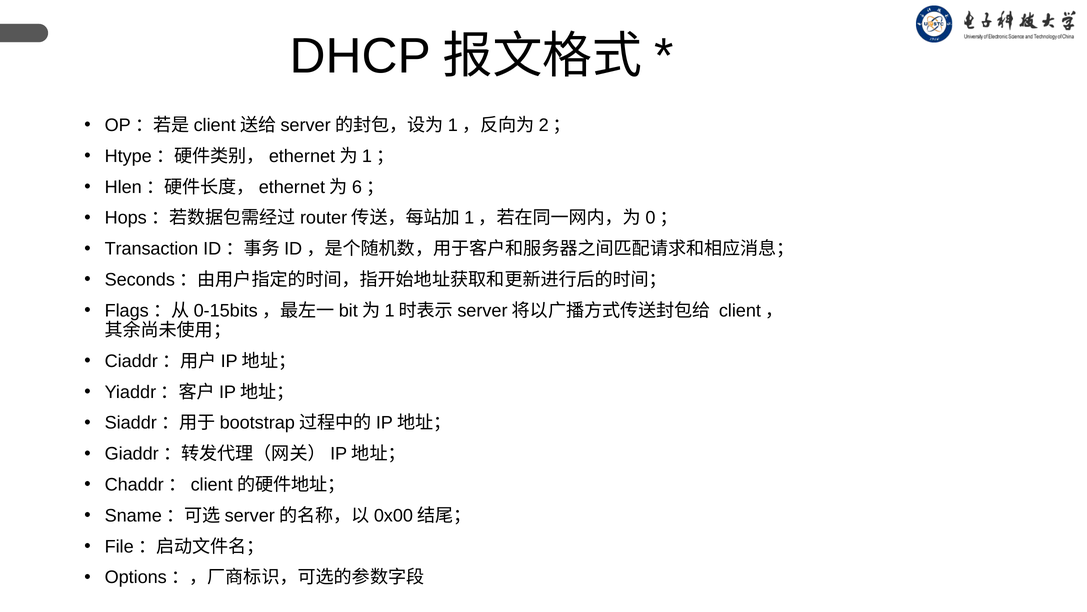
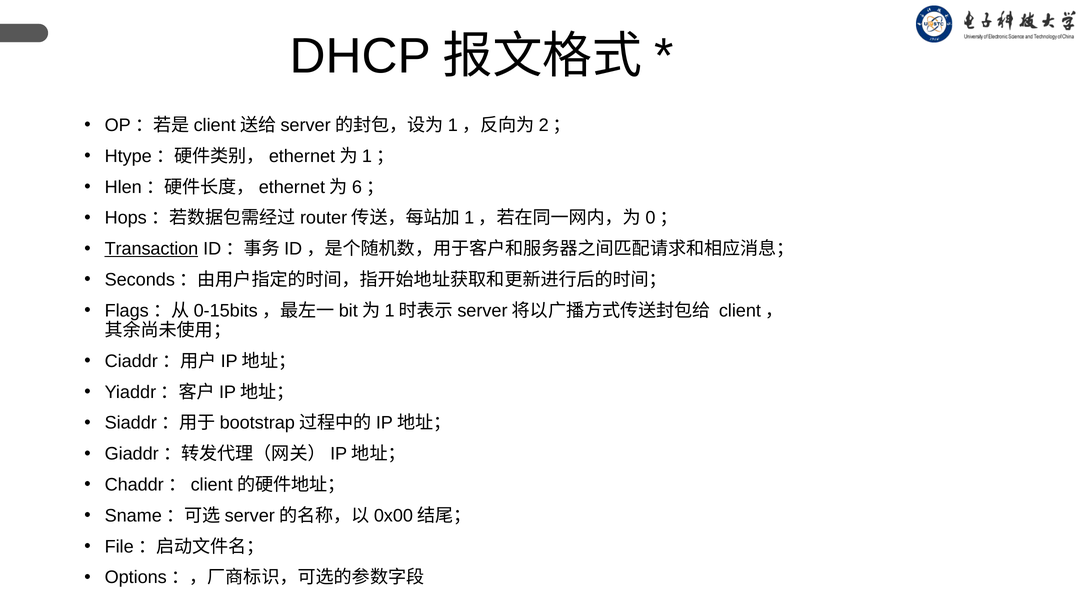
Transaction underline: none -> present (151, 249)
